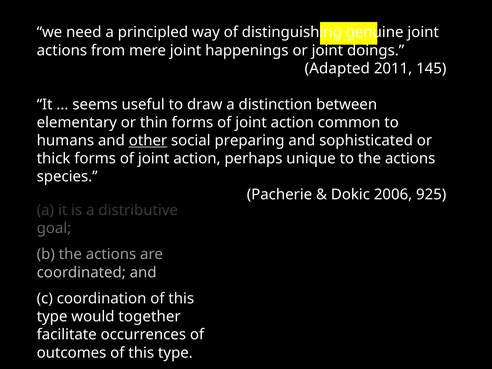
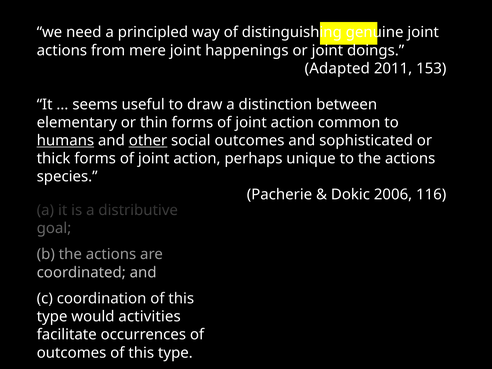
145: 145 -> 153 (431, 68)
humans underline: none -> present (65, 141)
social preparing: preparing -> outcomes (250, 141)
925: 925 -> 116 (431, 195)
together: together -> activities (150, 317)
